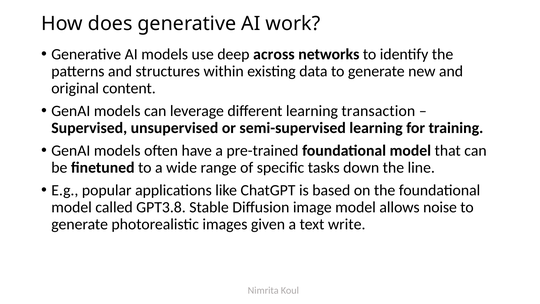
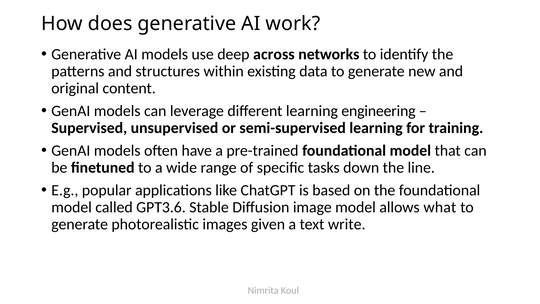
transaction: transaction -> engineering (378, 111)
GPT3.8: GPT3.8 -> GPT3.6 (161, 207)
noise: noise -> what (440, 207)
